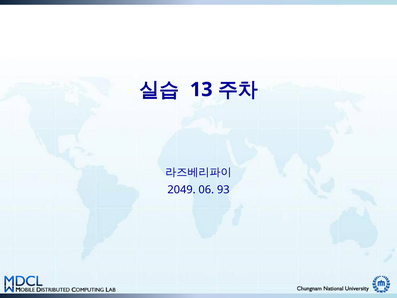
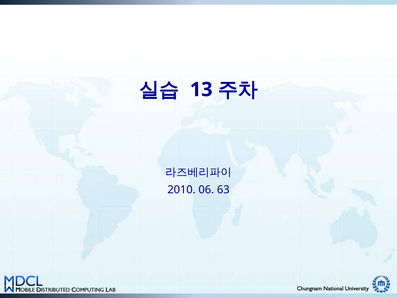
2049: 2049 -> 2010 (182, 189)
93: 93 -> 63 (223, 189)
